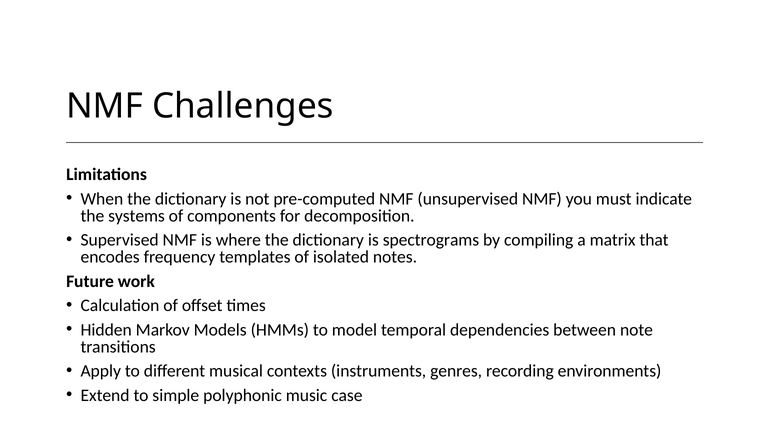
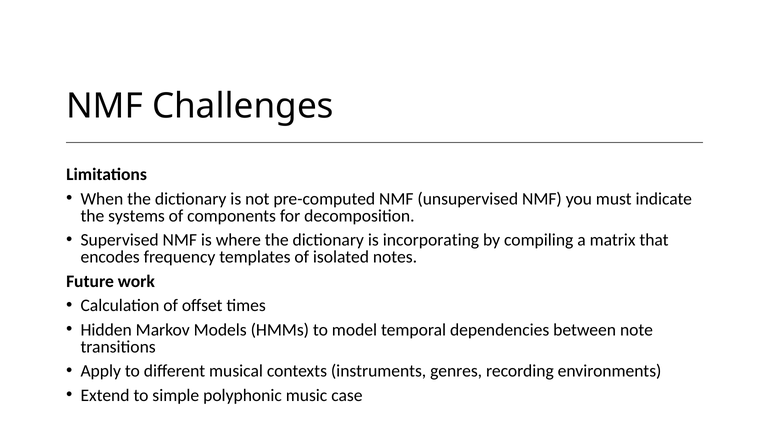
spectrograms: spectrograms -> incorporating (431, 240)
